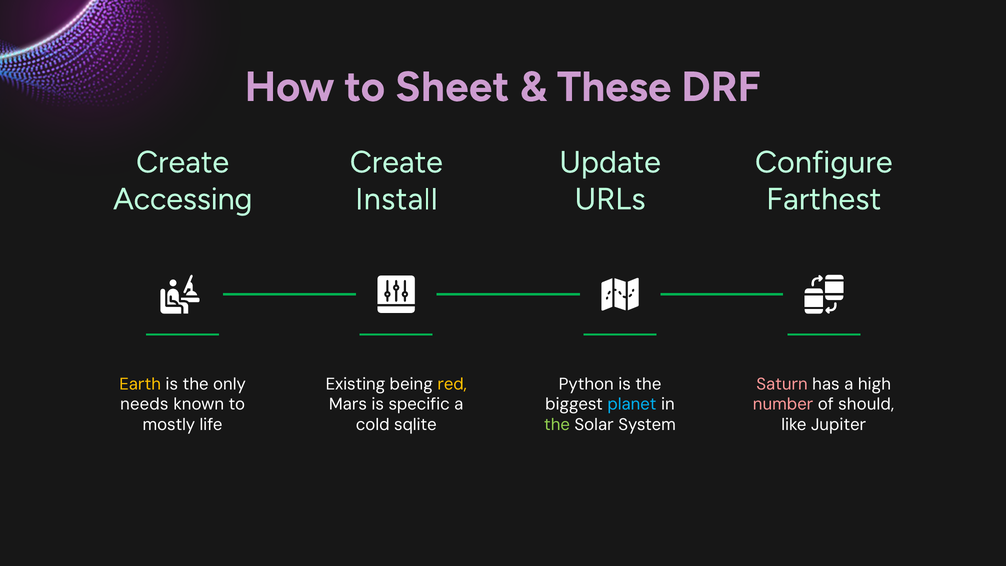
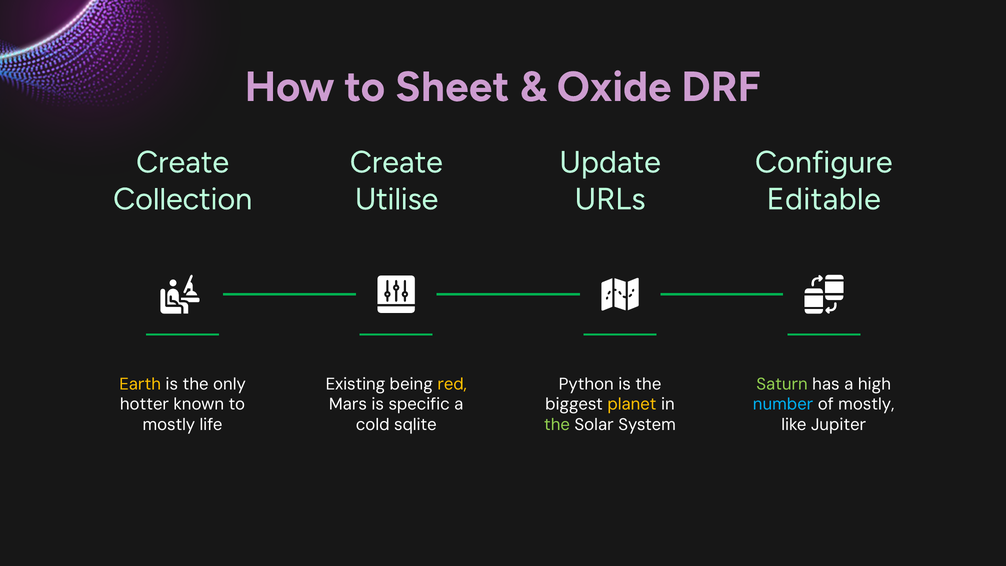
These: These -> Oxide (614, 87)
Accessing: Accessing -> Collection (183, 199)
Install: Install -> Utilise (397, 199)
Farthest: Farthest -> Editable (824, 199)
Saturn colour: pink -> light green (782, 384)
needs: needs -> hotter (144, 404)
planet colour: light blue -> yellow (632, 404)
number colour: pink -> light blue (783, 404)
of should: should -> mostly (866, 404)
